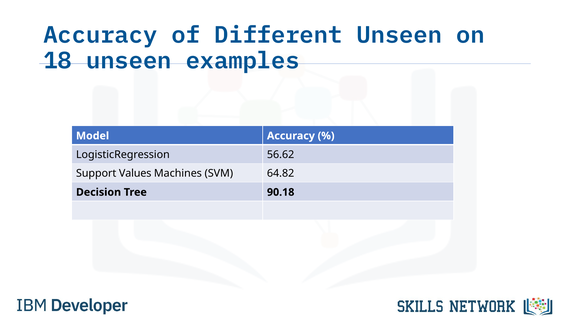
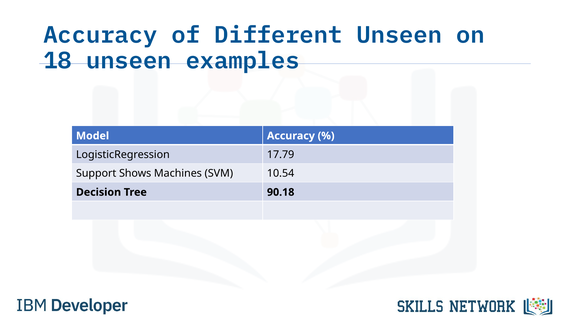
56.62: 56.62 -> 17.79 (281, 155)
Values: Values -> Shows (135, 174)
64.82: 64.82 -> 10.54 (281, 174)
